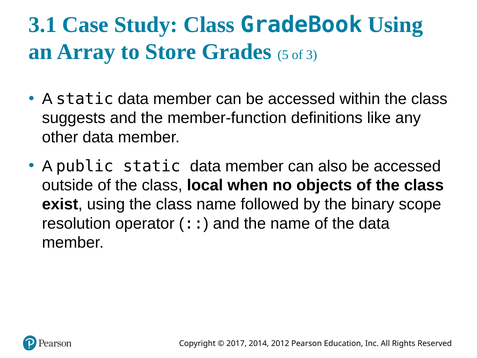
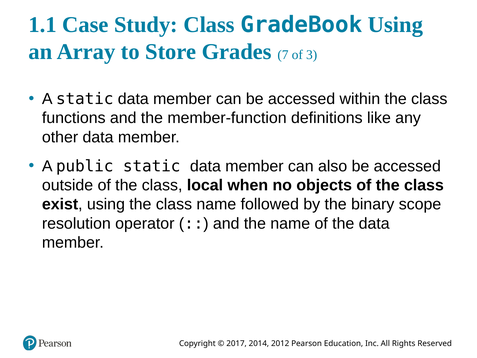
3.1: 3.1 -> 1.1 (43, 25)
5: 5 -> 7 (283, 55)
suggests: suggests -> functions (74, 118)
